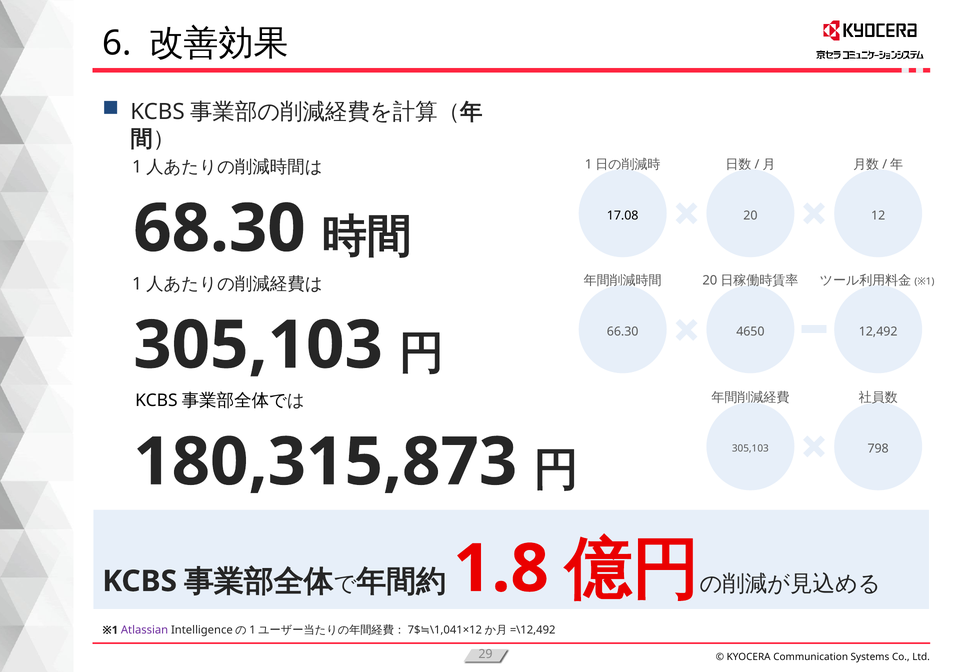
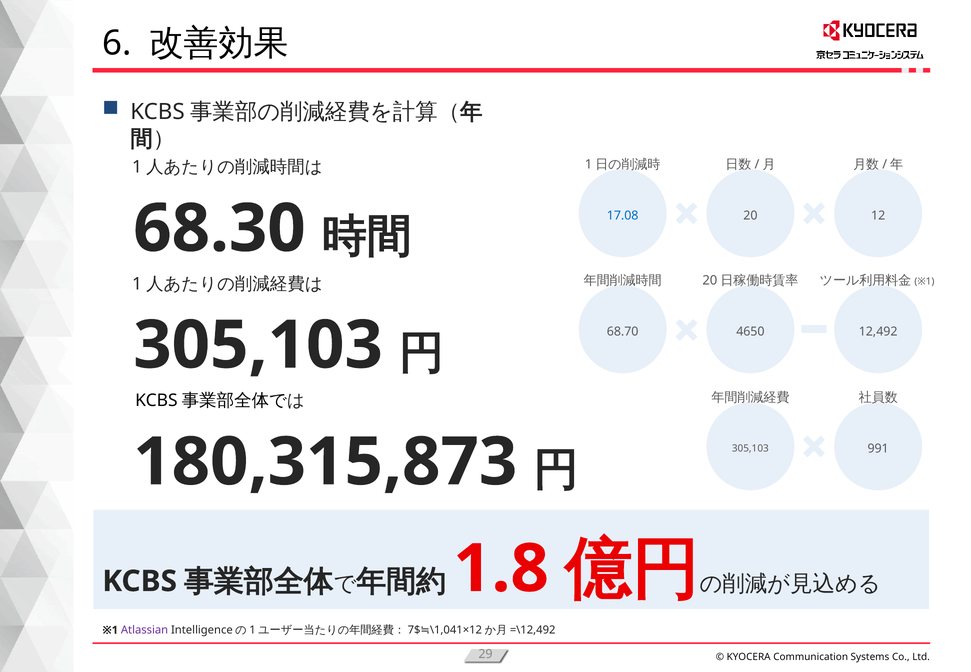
17.08 colour: black -> blue (623, 215)
66.30: 66.30 -> 68.70 (623, 332)
798: 798 -> 991 (878, 449)
